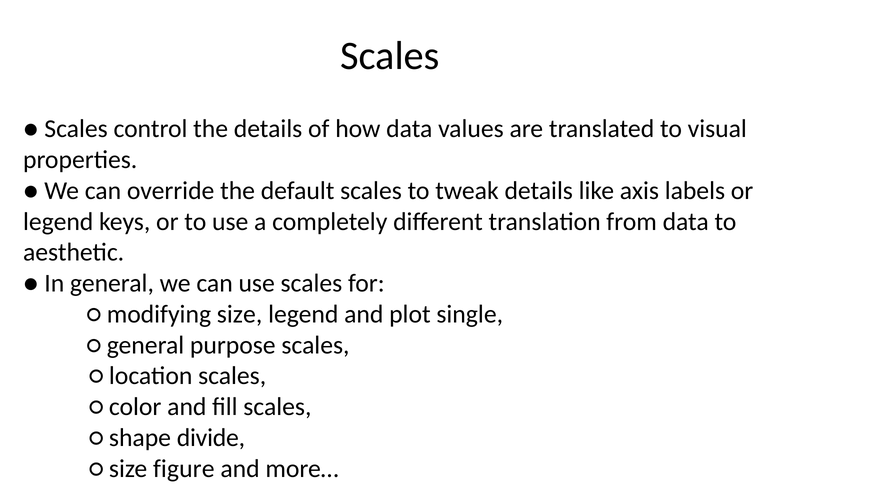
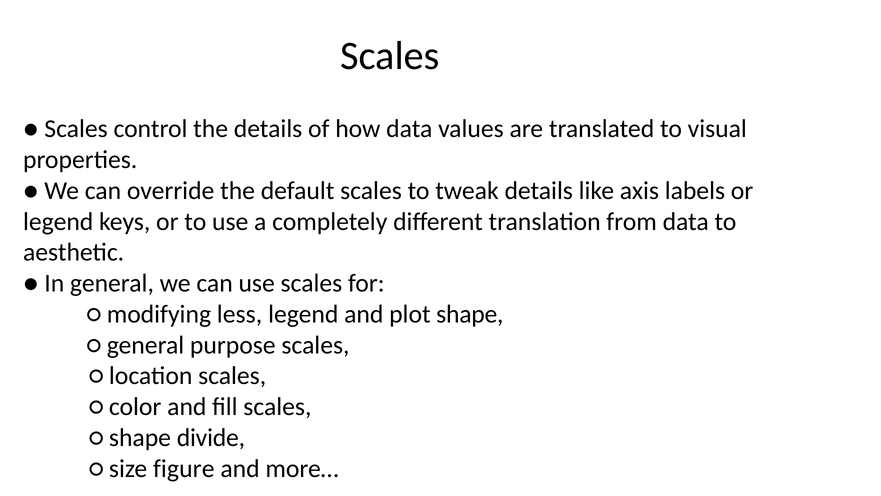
modifying size: size -> less (240, 314)
plot single: single -> shape (470, 314)
